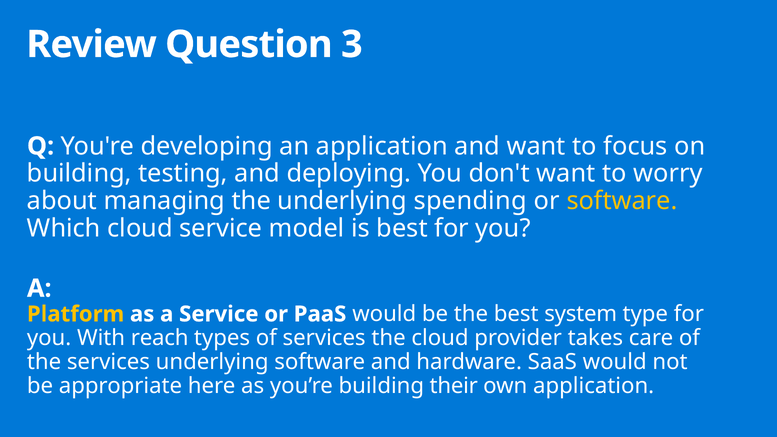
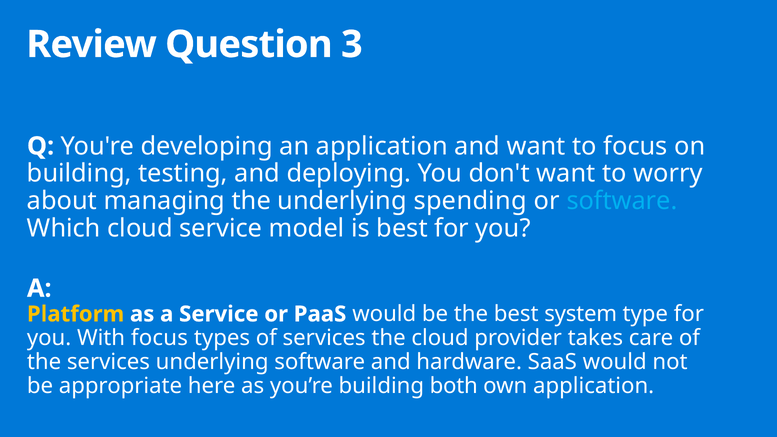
software colour: yellow -> light blue (622, 201)
With reach: reach -> focus (159, 338)
their: their -> both (454, 386)
